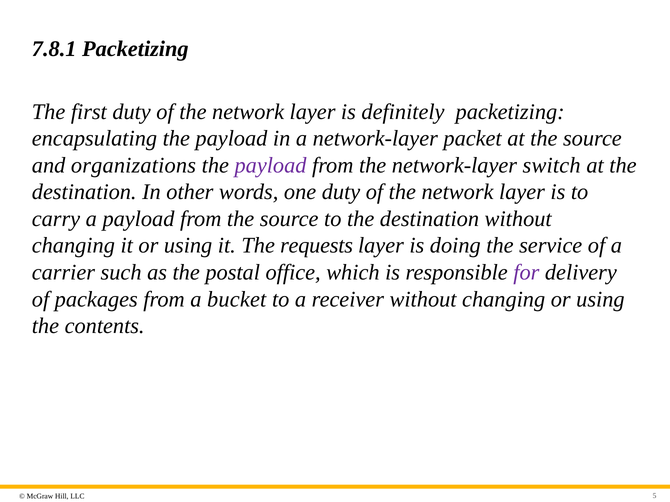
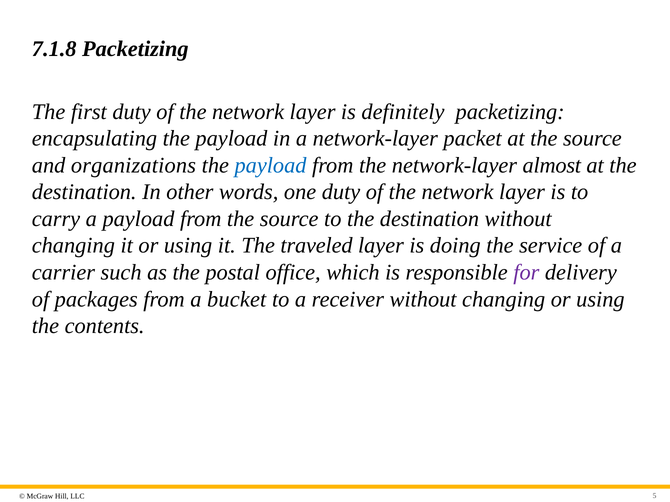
7.8.1: 7.8.1 -> 7.1.8 (54, 49)
payload colour: purple -> blue (271, 165)
switch: switch -> almost (552, 165)
requests: requests -> traveled (317, 246)
